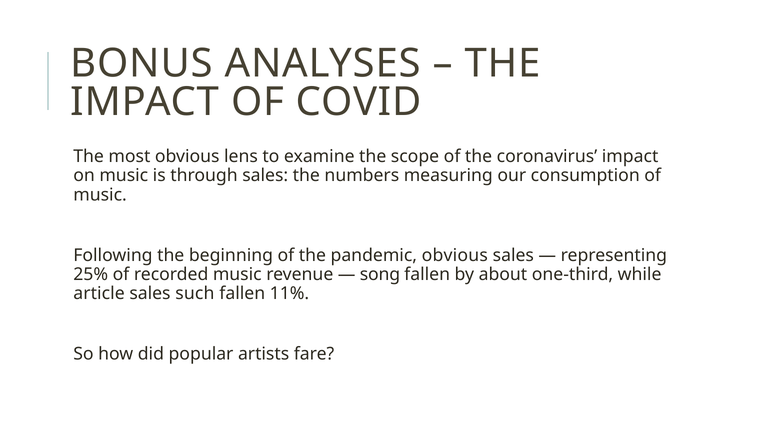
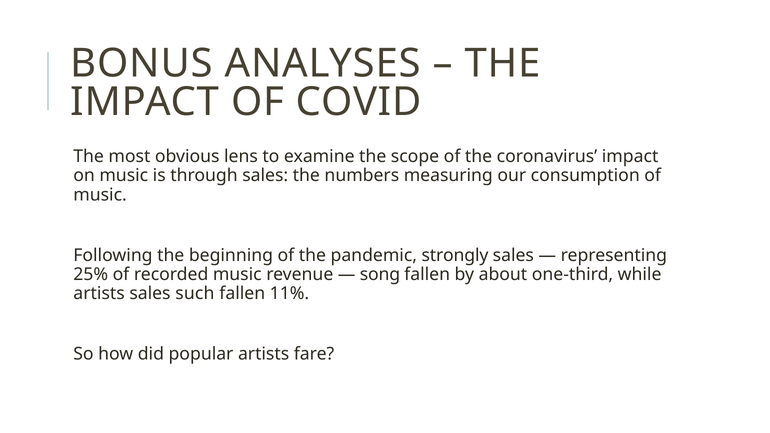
pandemic obvious: obvious -> strongly (455, 255)
article: article -> artists (99, 293)
